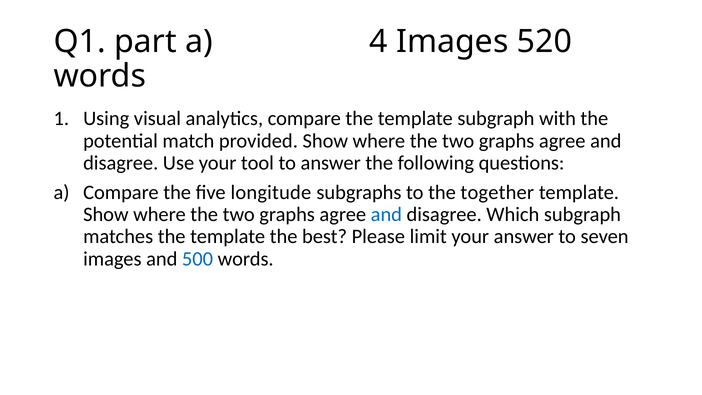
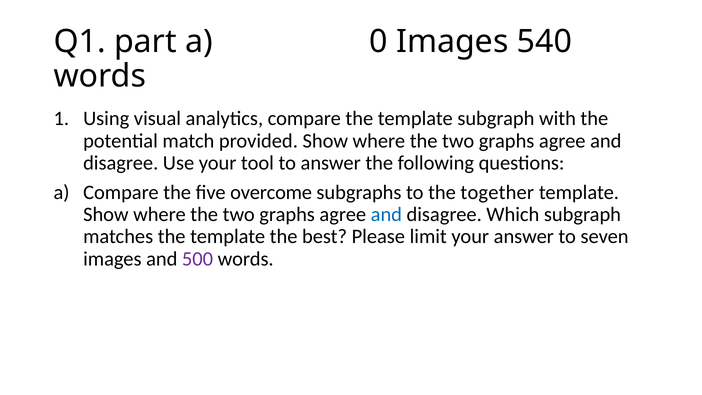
4: 4 -> 0 (379, 42)
520: 520 -> 540 (544, 42)
longitude: longitude -> overcome (271, 192)
500 colour: blue -> purple (198, 259)
